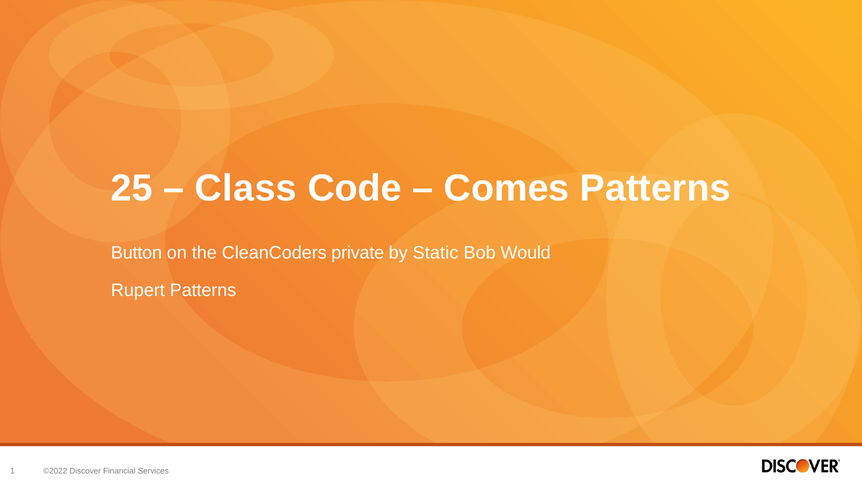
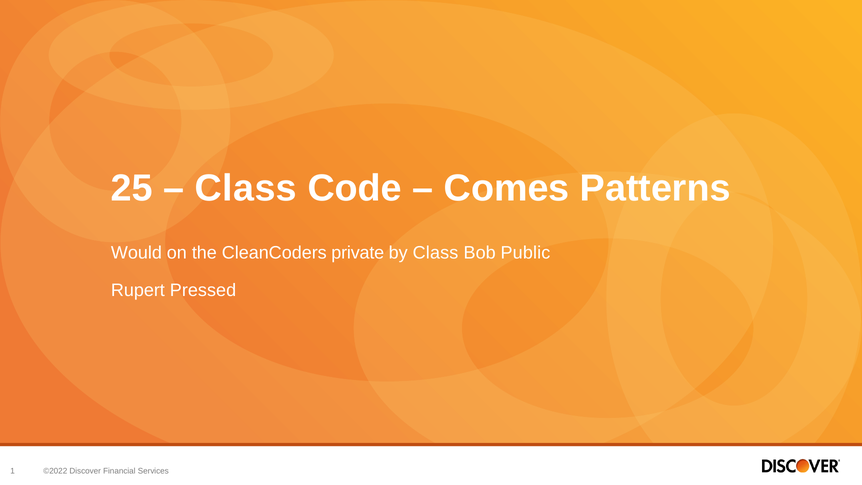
Button: Button -> Would (136, 253)
by Static: Static -> Class (436, 253)
Would: Would -> Public (525, 253)
Rupert Patterns: Patterns -> Pressed (203, 290)
